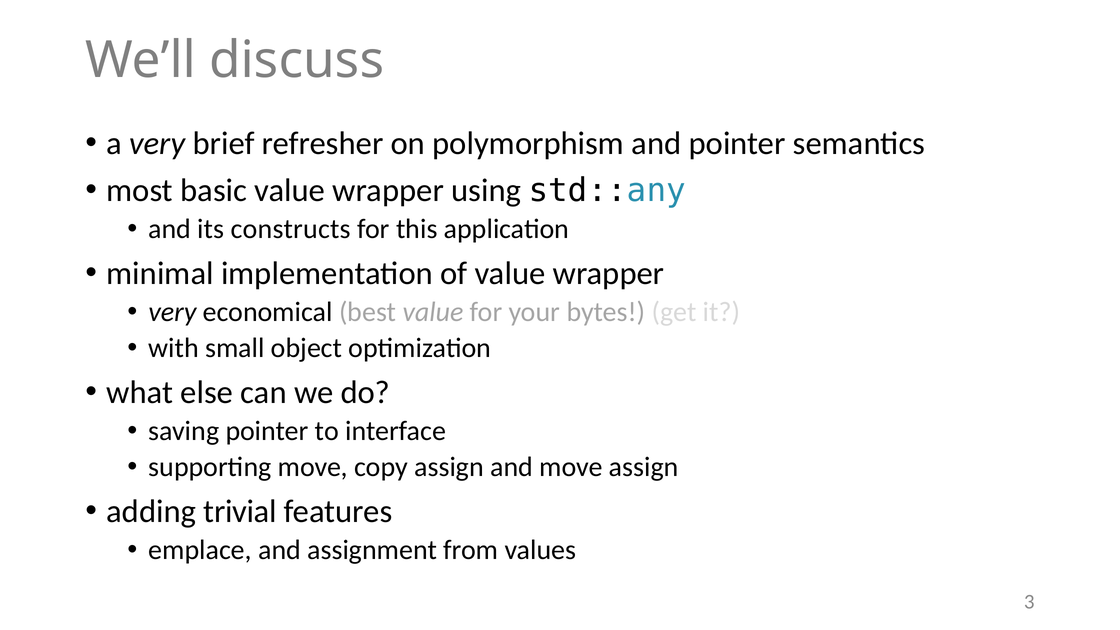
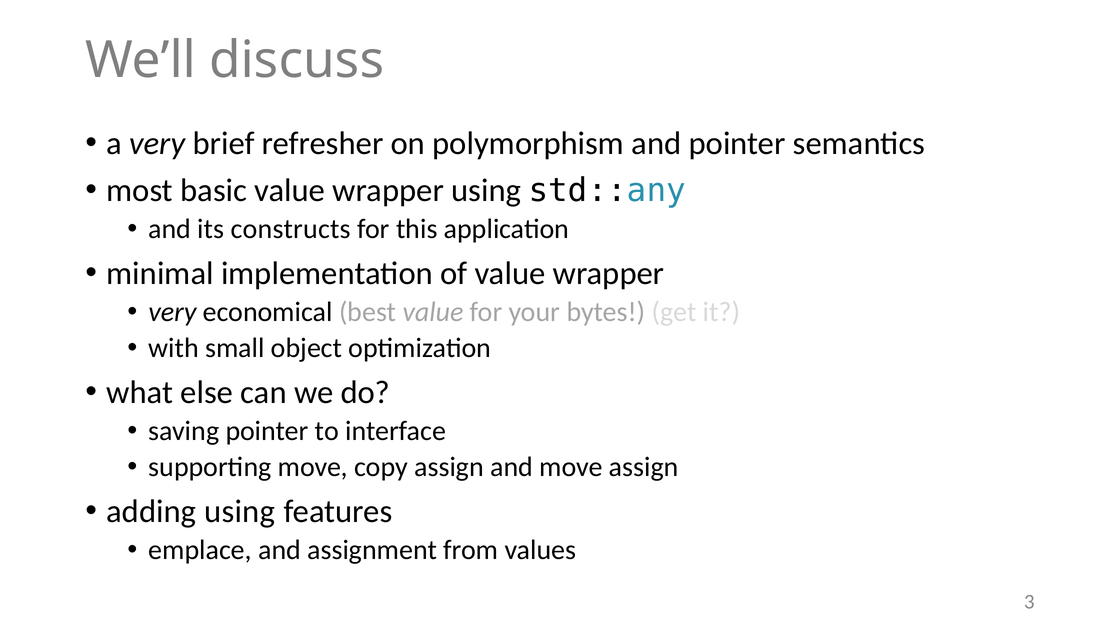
adding trivial: trivial -> using (240, 512)
